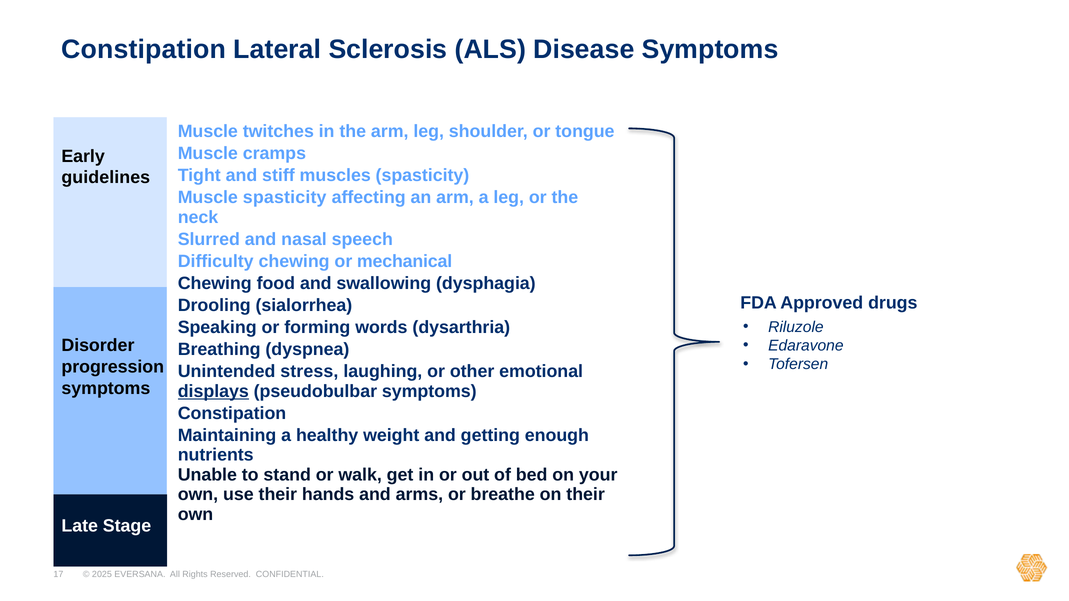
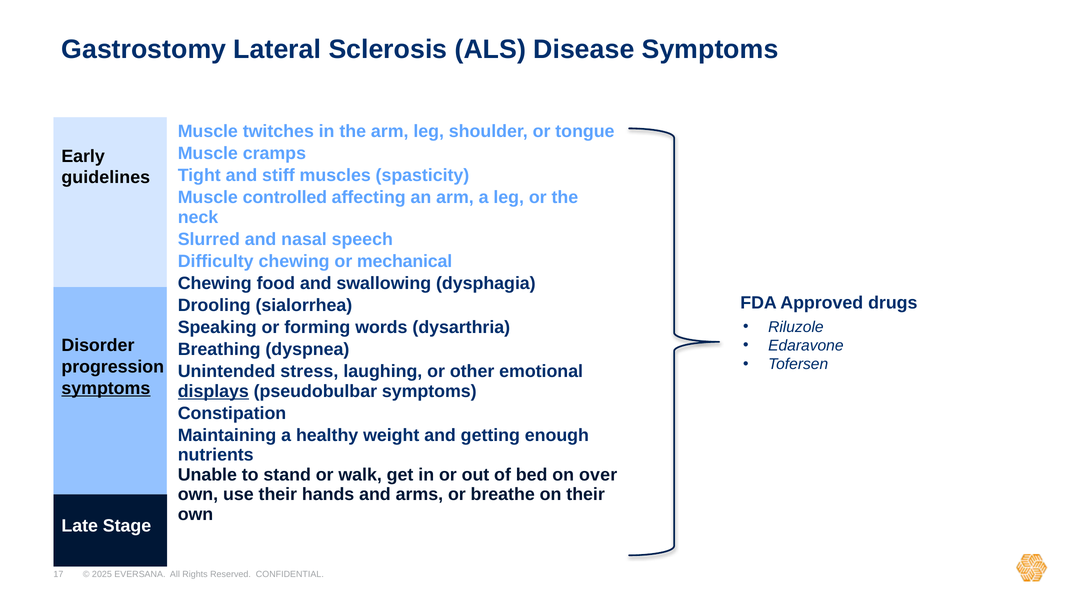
Constipation: Constipation -> Gastrostomy (144, 49)
Muscle spasticity: spasticity -> controlled (285, 198)
symptoms underline: none -> present (106, 388)
your: your -> over (598, 475)
